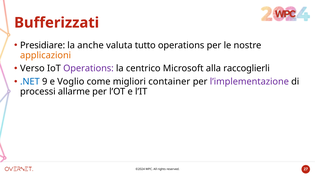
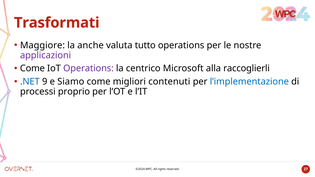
Bufferizzati: Bufferizzati -> Trasformati (57, 23)
Presidiare: Presidiare -> Maggiore (42, 45)
applicazioni colour: orange -> purple (46, 55)
Verso: Verso -> Come (32, 69)
Voglio: Voglio -> Siamo (71, 82)
container: container -> contenuti (169, 82)
l’implementazione colour: purple -> blue (249, 82)
allarme: allarme -> proprio (74, 92)
